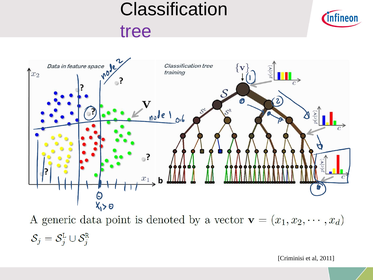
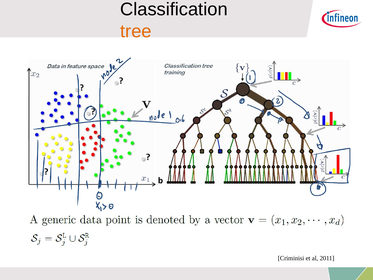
tree colour: purple -> orange (136, 31)
